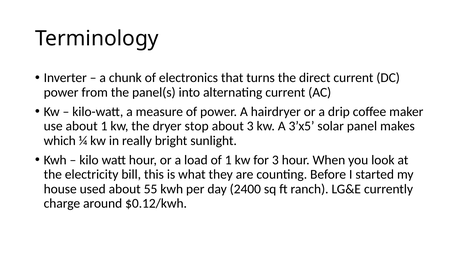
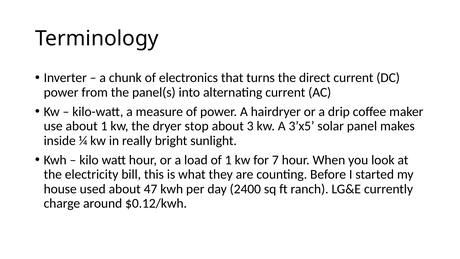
which: which -> inside (60, 141)
for 3: 3 -> 7 (275, 160)
55: 55 -> 47 (151, 189)
